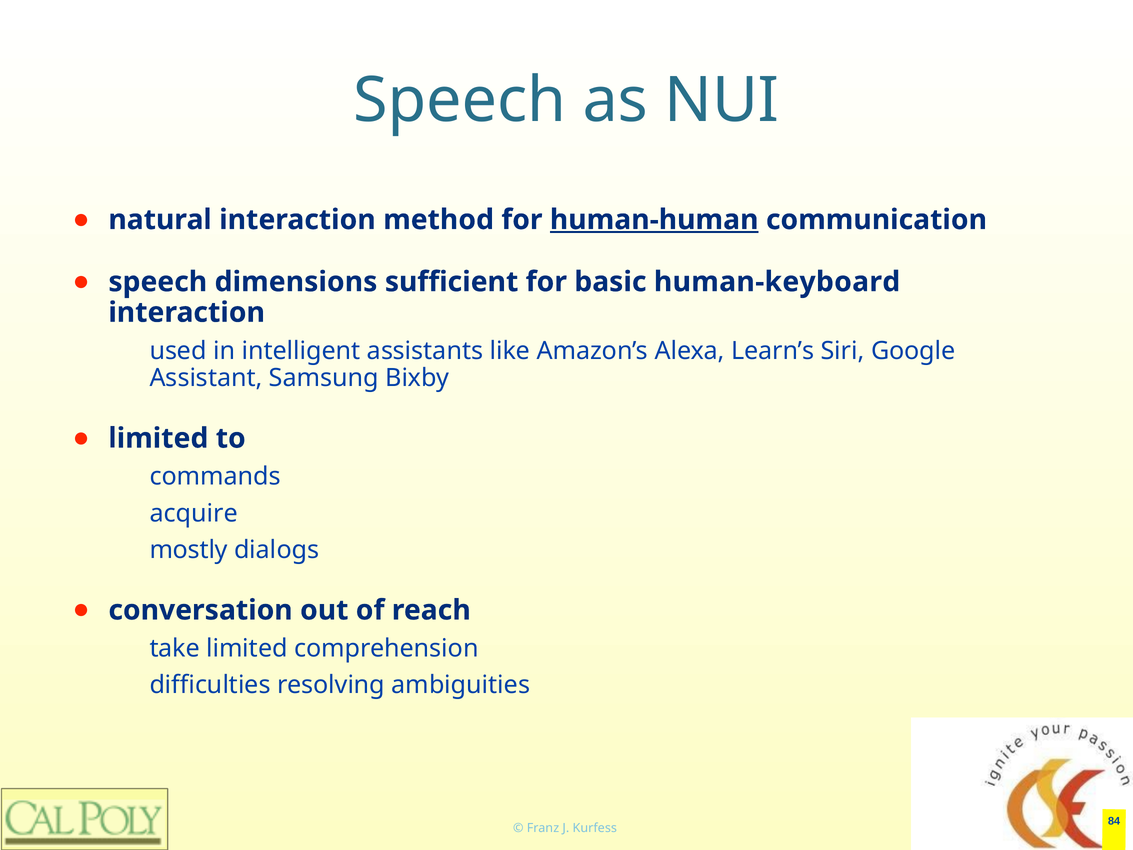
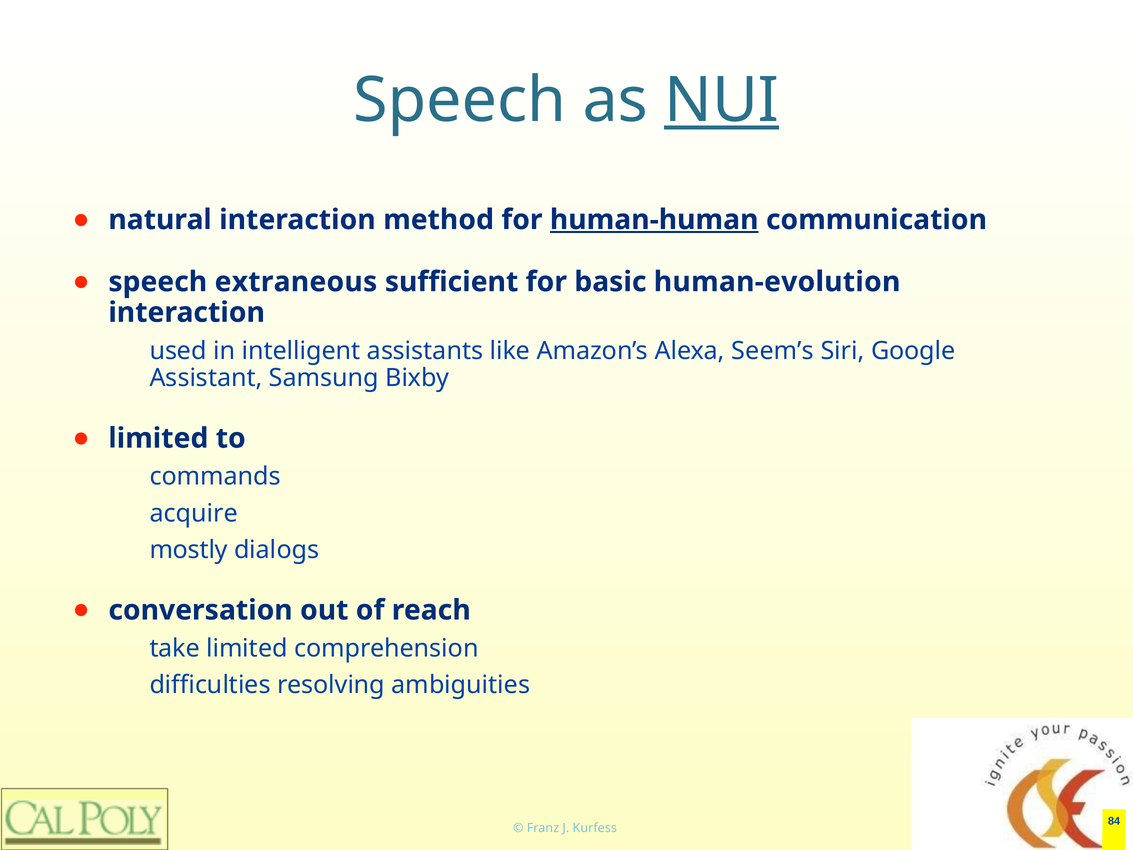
NUI underline: none -> present (722, 101)
dimensions: dimensions -> extraneous (296, 282)
human-keyboard: human-keyboard -> human-evolution (777, 282)
Learn’s: Learn’s -> Seem’s (773, 351)
